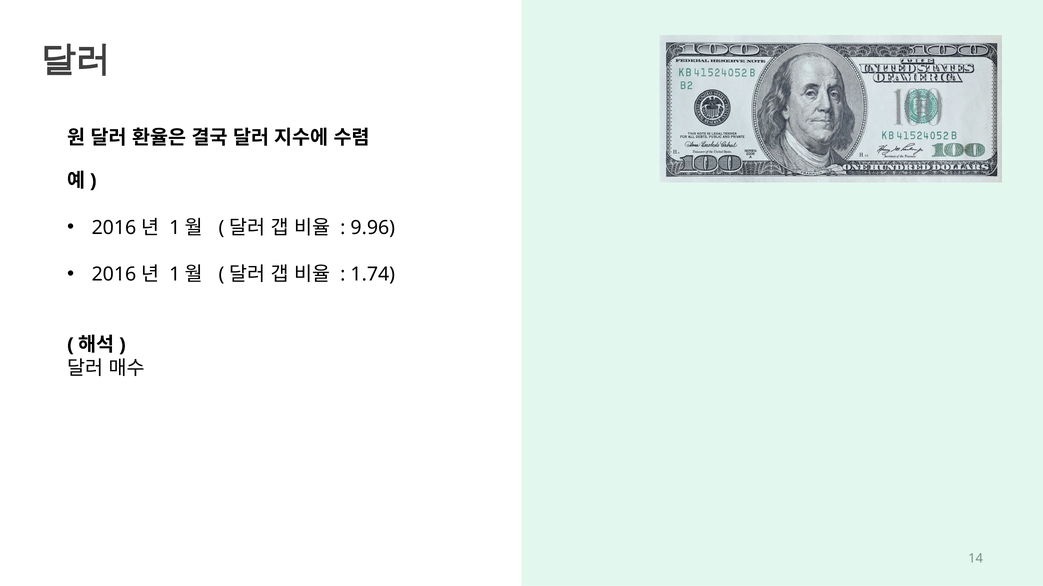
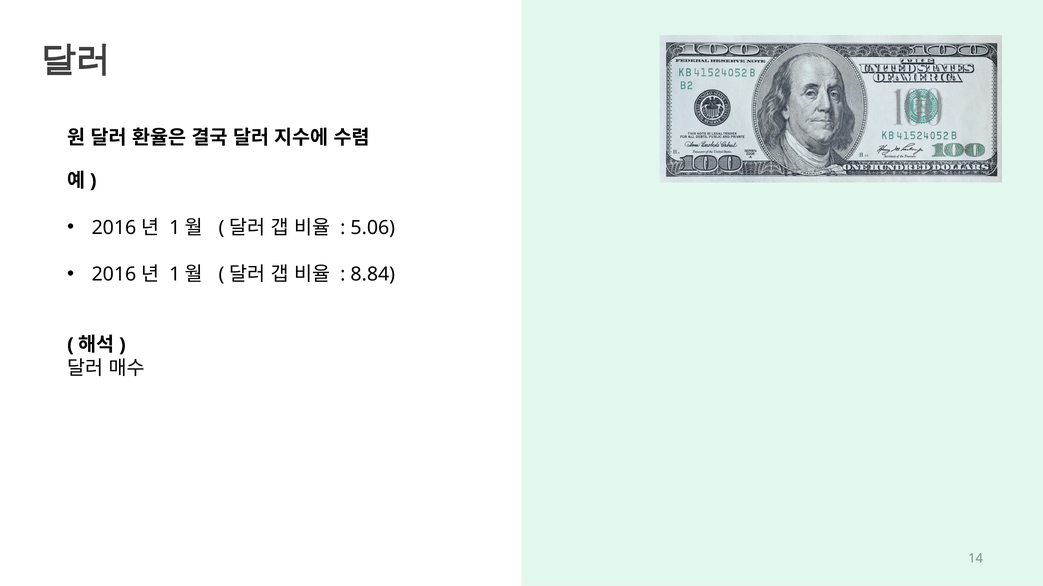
9.96: 9.96 -> 5.06 (373, 228)
1.74: 1.74 -> 8.84 (373, 275)
